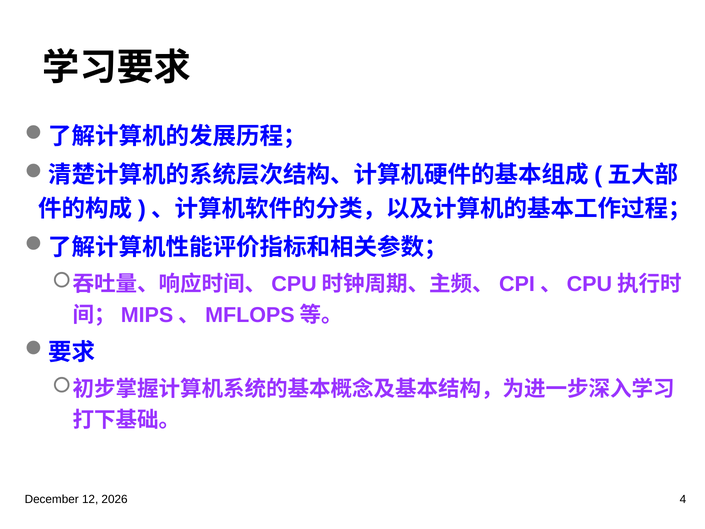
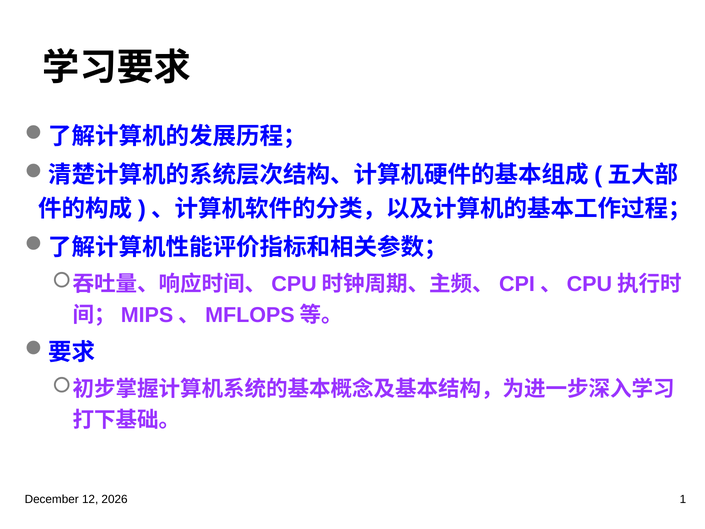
4: 4 -> 1 (683, 499)
